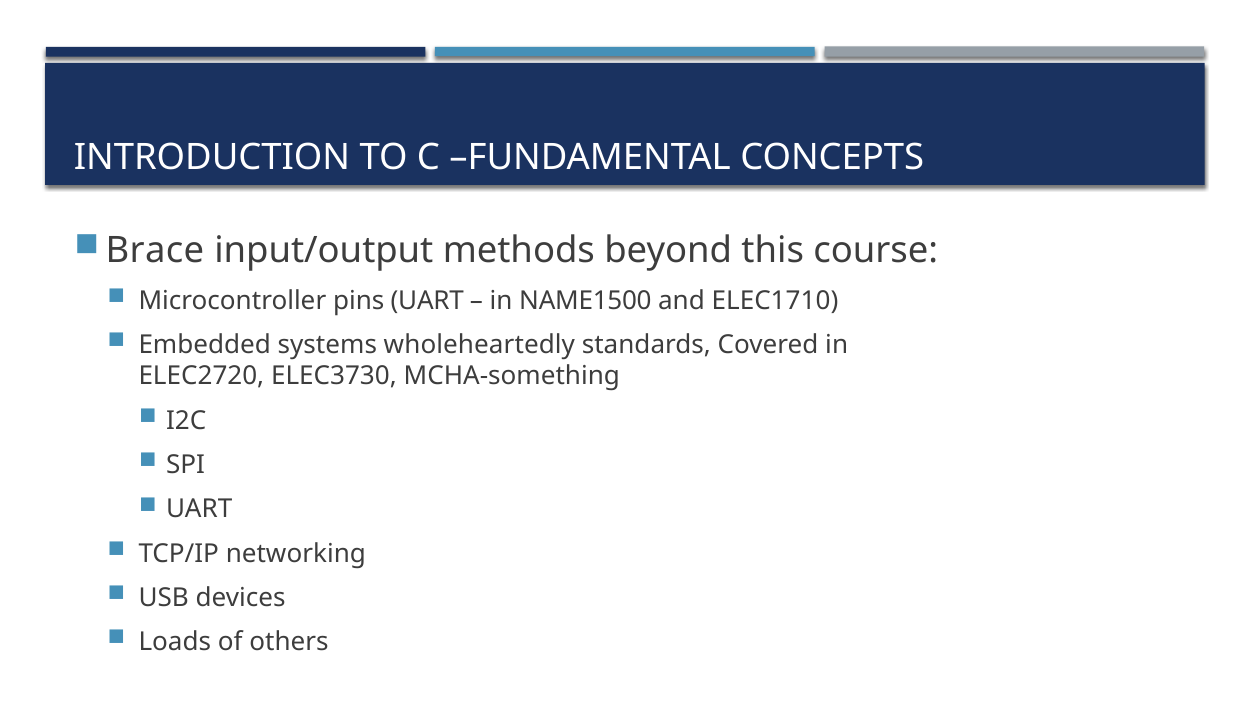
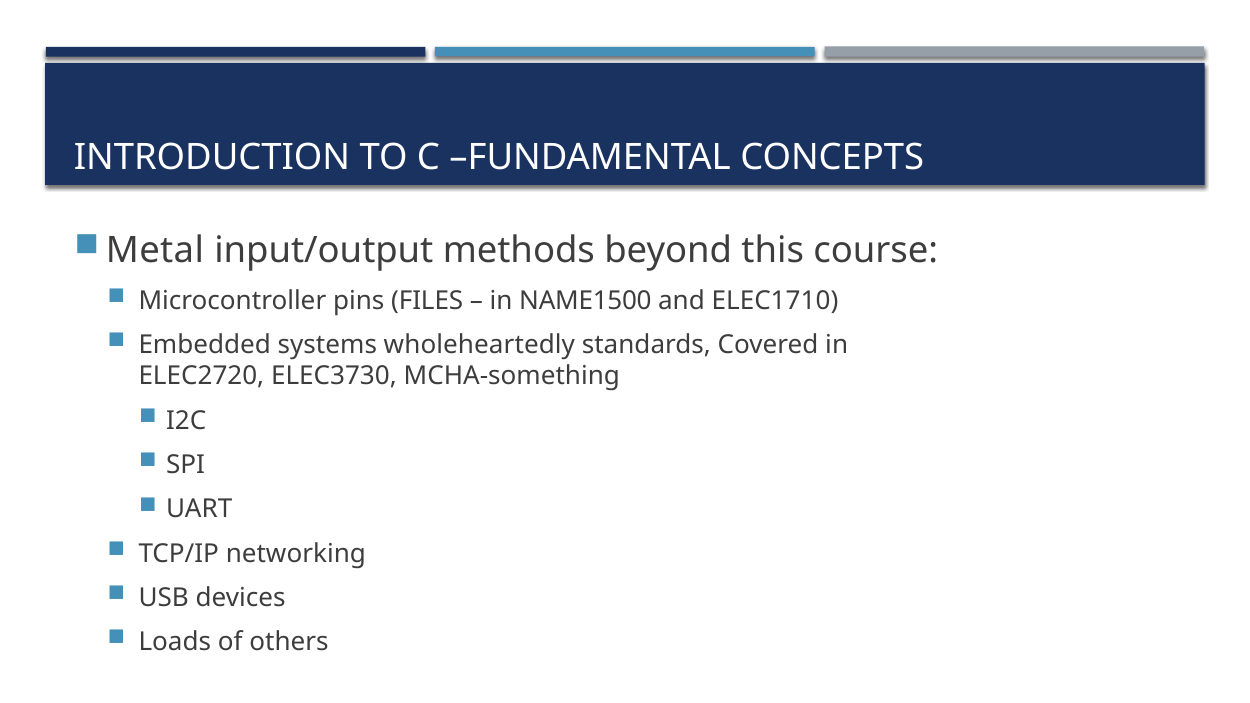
Brace: Brace -> Metal (155, 251)
pins UART: UART -> FILES (427, 301)
